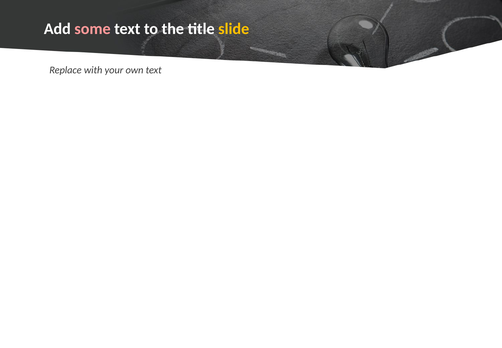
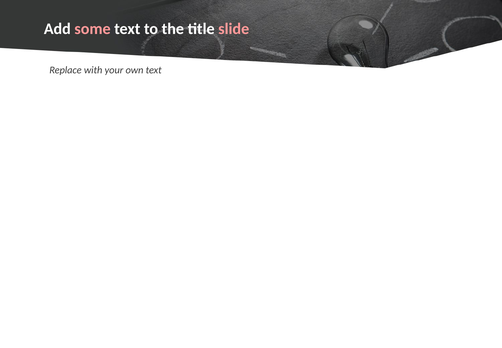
slide colour: yellow -> pink (234, 29)
